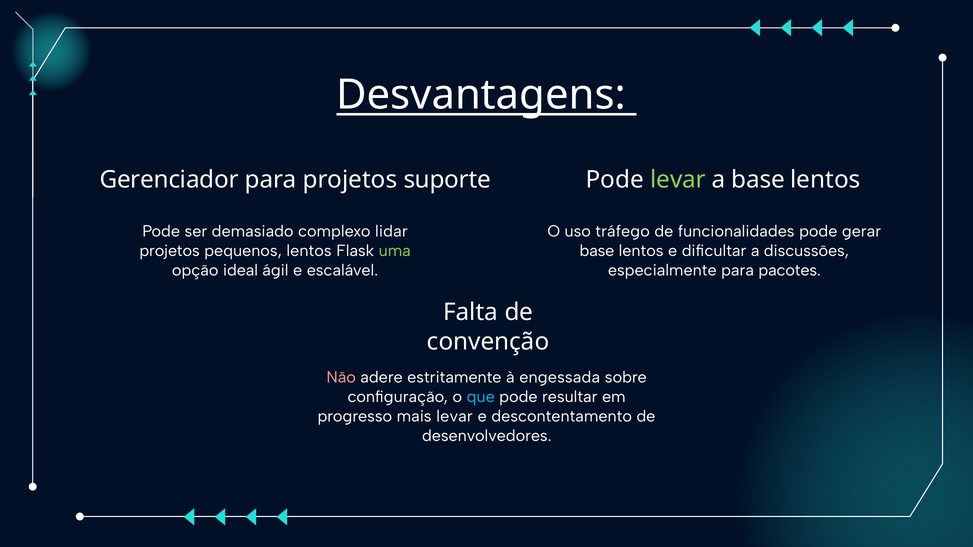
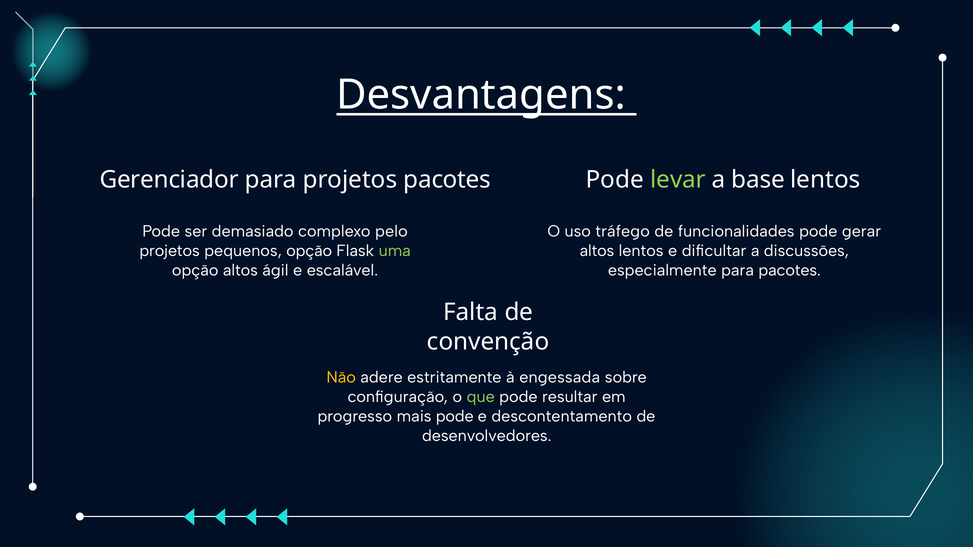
projetos suporte: suporte -> pacotes (447, 180)
lidar: lidar -> pelo (391, 232)
pequenos lentos: lentos -> opção (309, 251)
base: base -> altos (597, 251)
opção ideal: ideal -> altos (240, 271)
Não colour: pink -> yellow (341, 378)
que colour: light blue -> light green (481, 397)
mais levar: levar -> pode (455, 417)
